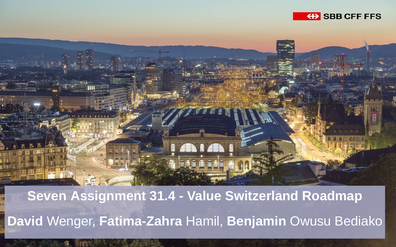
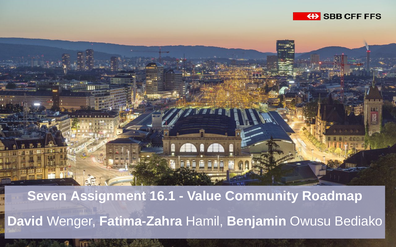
31.4: 31.4 -> 16.1 (163, 197)
Switzerland: Switzerland -> Community (262, 197)
